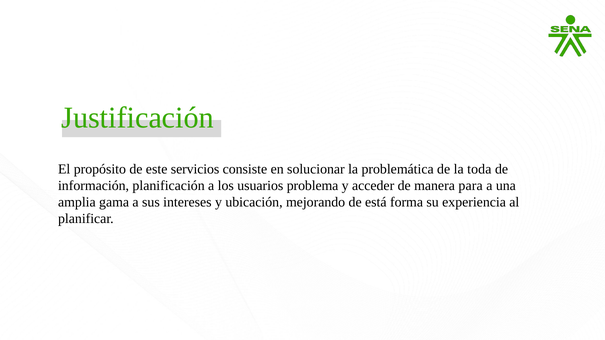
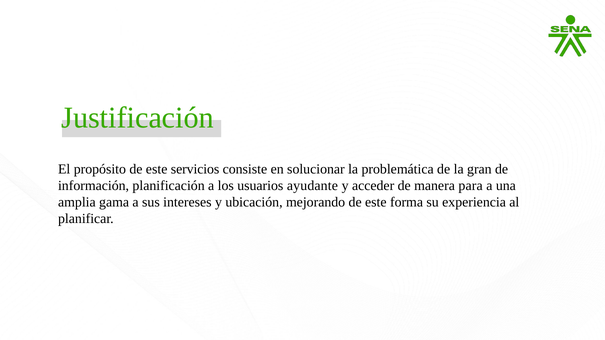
toda: toda -> gran (479, 169)
problema: problema -> ayudante (312, 186)
mejorando de está: está -> este (376, 202)
